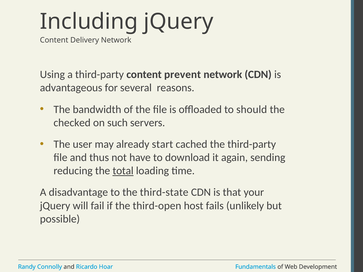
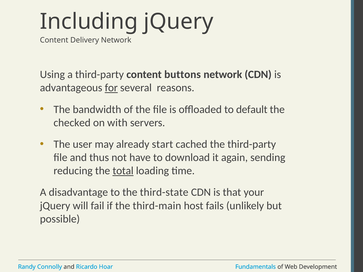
prevent: prevent -> buttons (183, 75)
for underline: none -> present (111, 88)
should: should -> default (252, 109)
such: such -> with (117, 123)
third-open: third-open -> third-main (157, 206)
